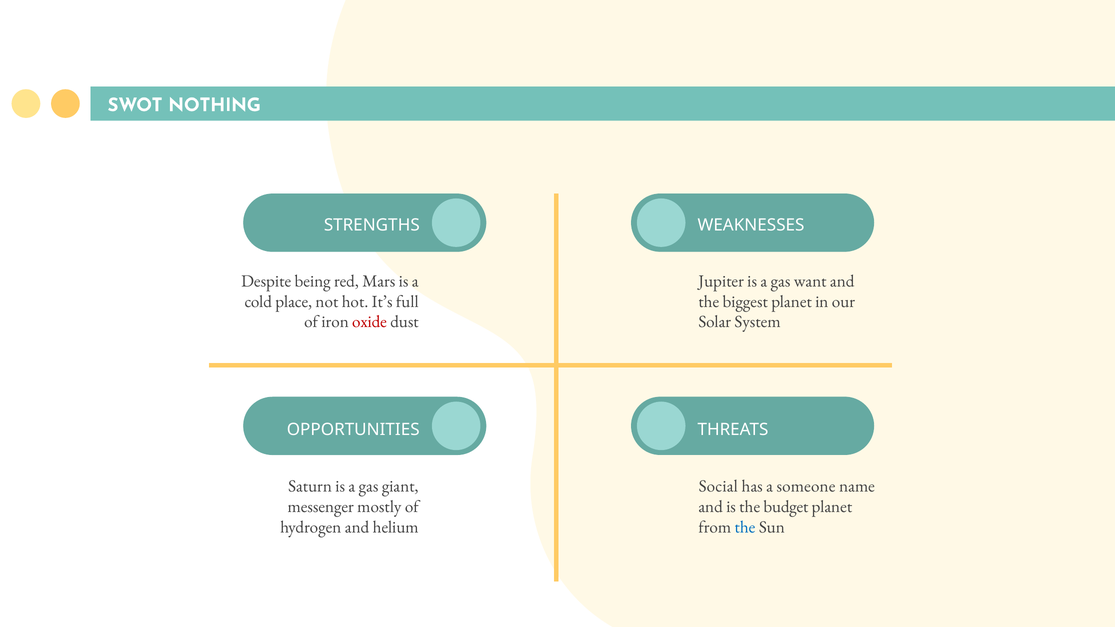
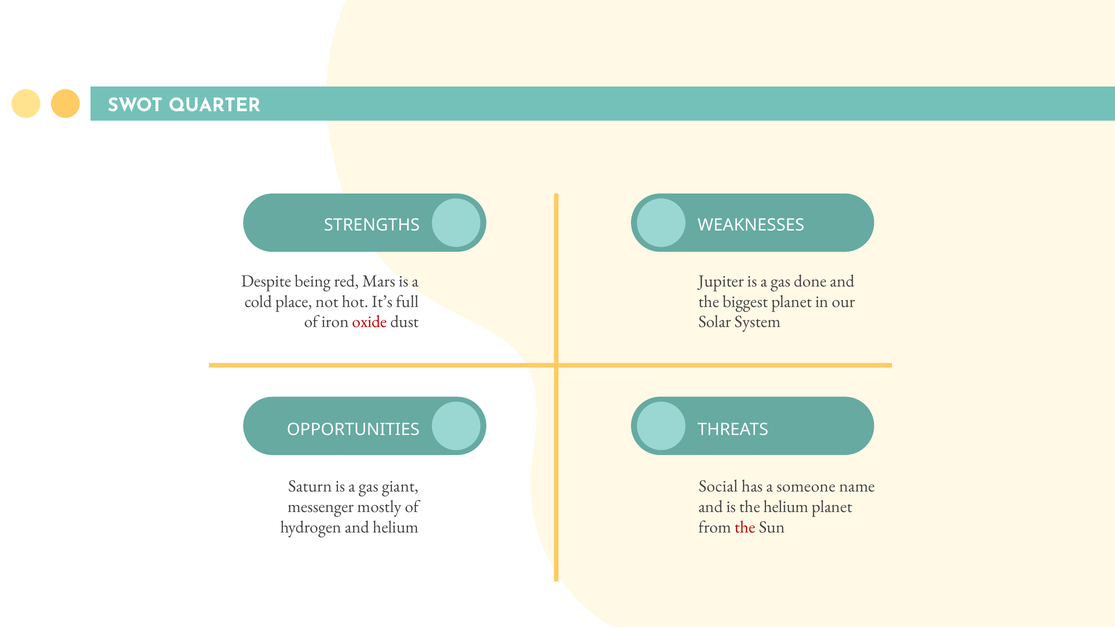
NOTHING: NOTHING -> QUARTER (214, 105)
want: want -> done (810, 281)
the budget: budget -> helium (786, 507)
the colour: blue -> red (745, 527)
